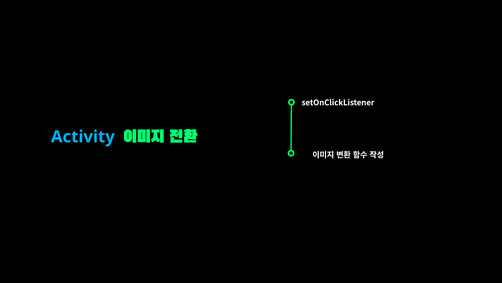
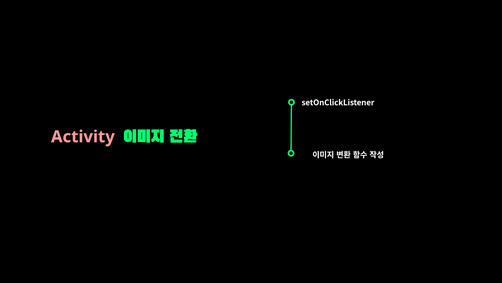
Activity colour: light blue -> pink (83, 136)
